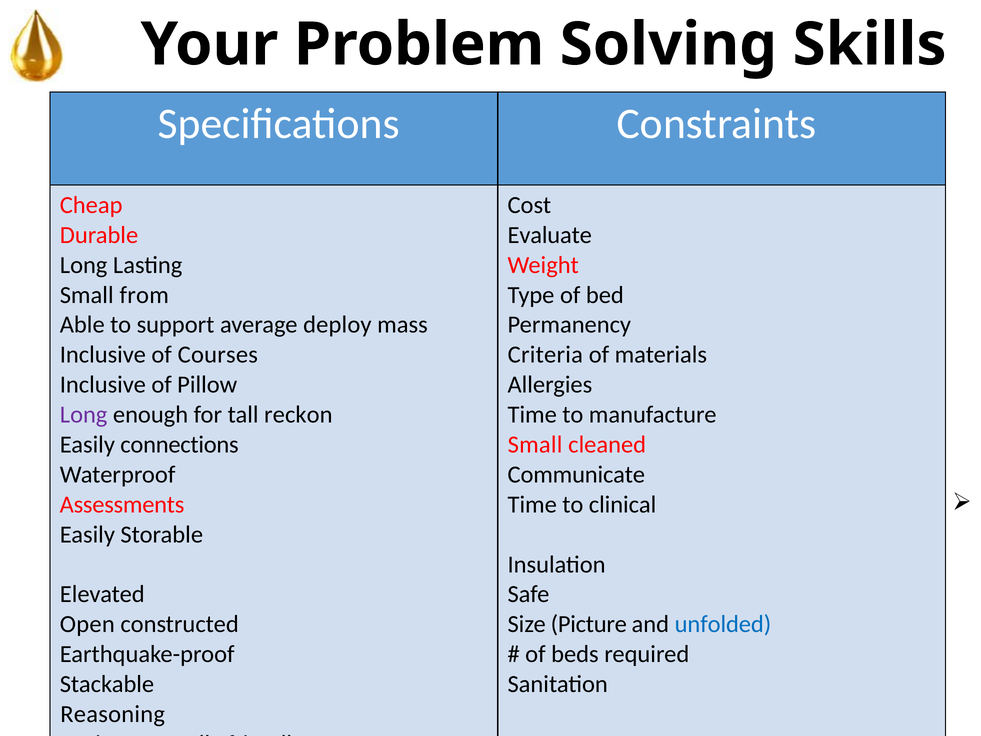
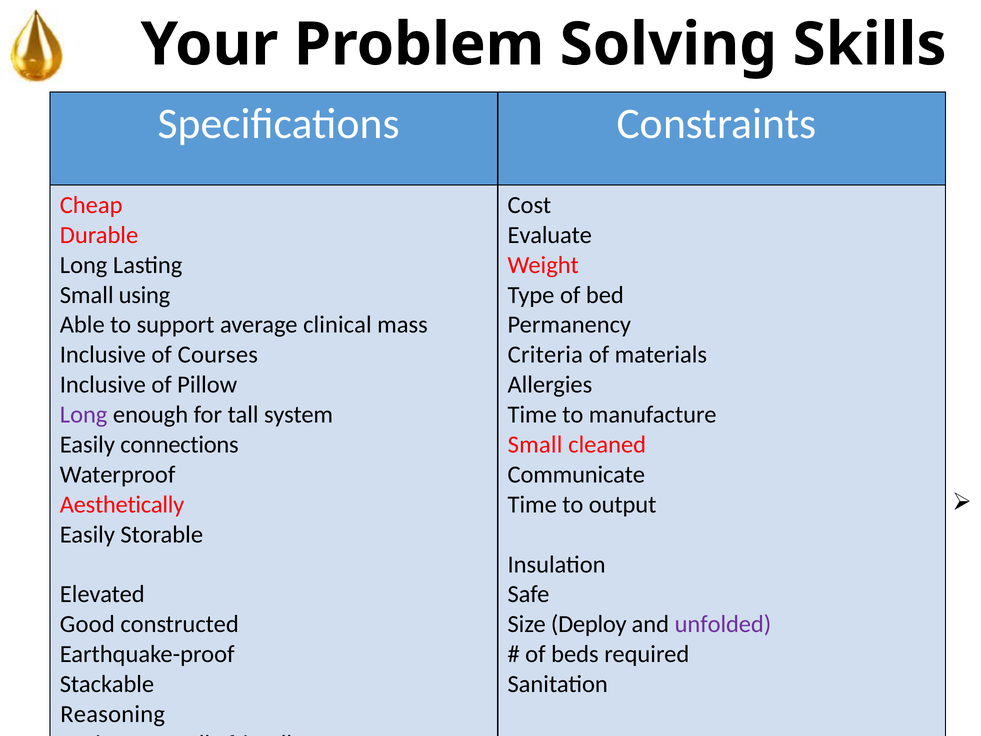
from: from -> using (144, 295)
deploy: deploy -> clinical (337, 325)
reckon: reckon -> system (299, 415)
Assessments: Assessments -> Aesthetically (122, 504)
clinical: clinical -> output (623, 504)
Open: Open -> Good (87, 624)
Picture: Picture -> Deploy (589, 624)
unfolded colour: blue -> purple (723, 624)
